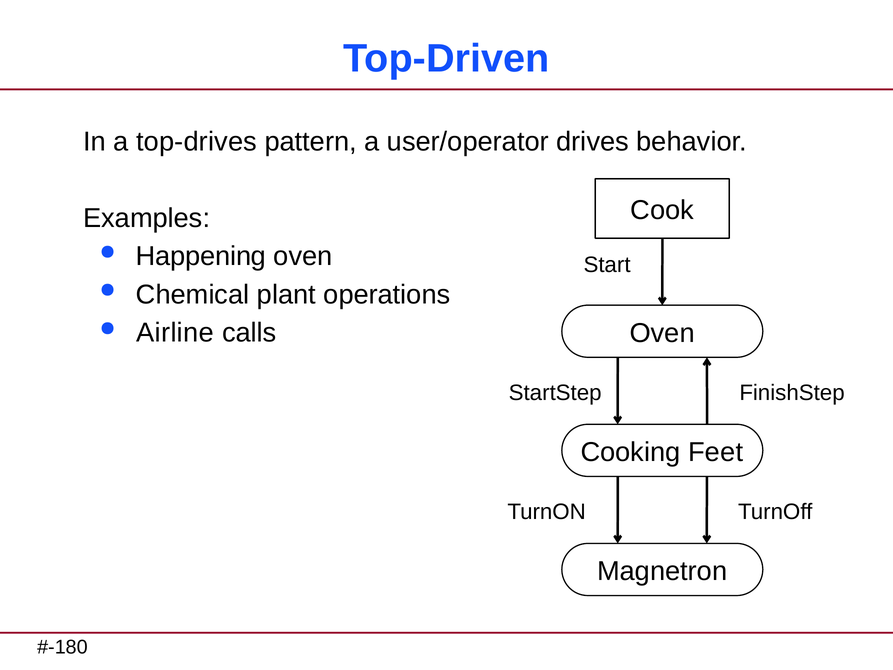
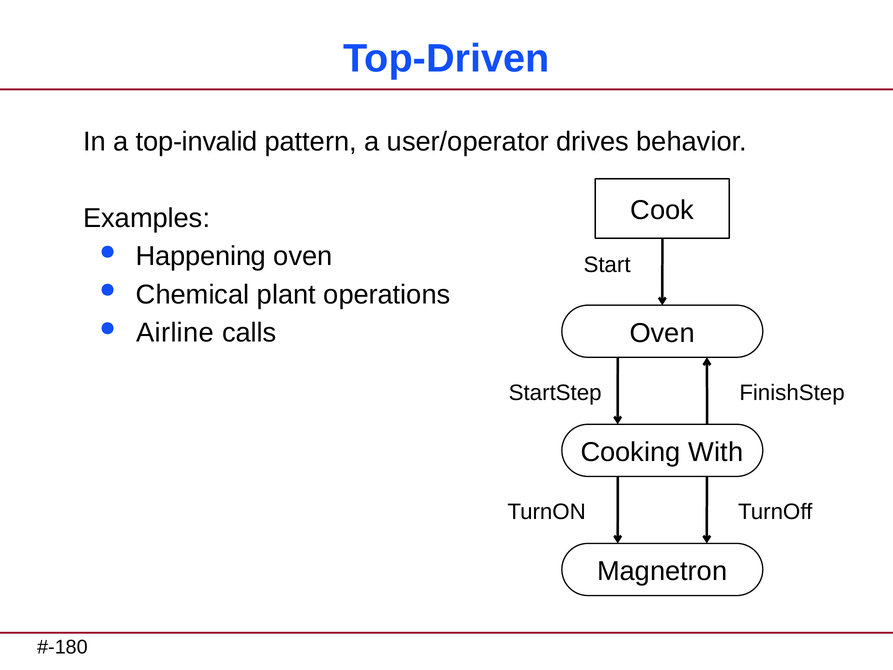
top-drives: top-drives -> top-invalid (197, 142)
Feet: Feet -> With (716, 452)
